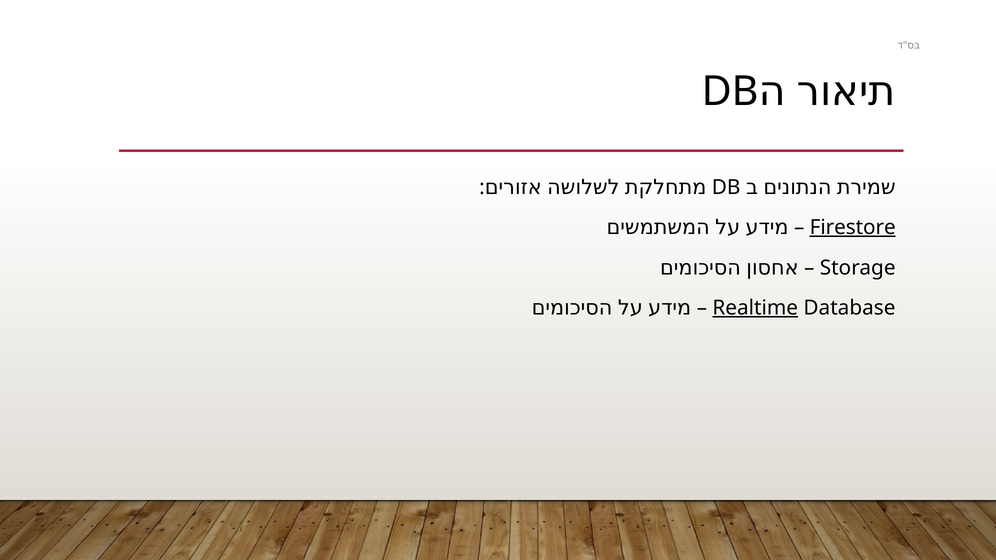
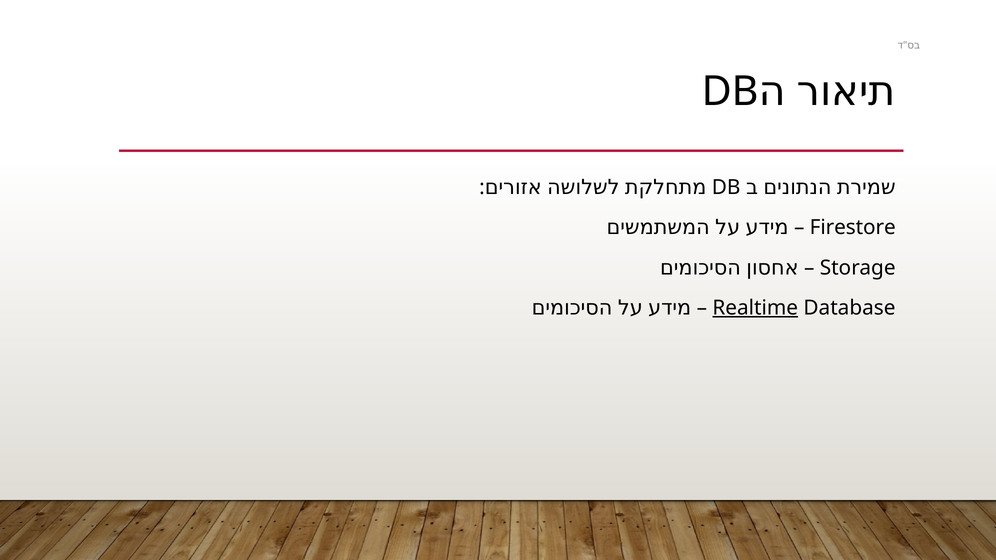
Firestore underline: present -> none (853, 228)
